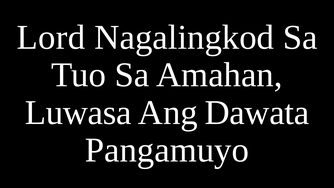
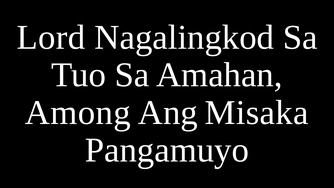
Luwasa: Luwasa -> Among (78, 113)
Dawata: Dawata -> Misaka (257, 113)
